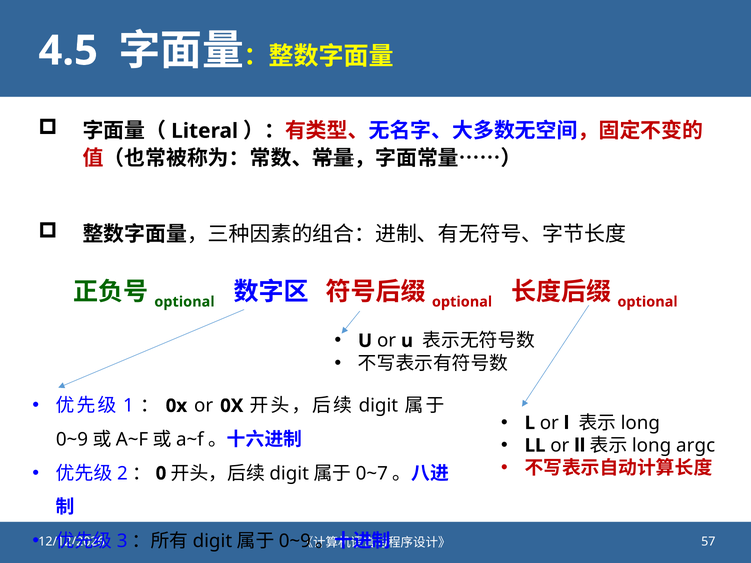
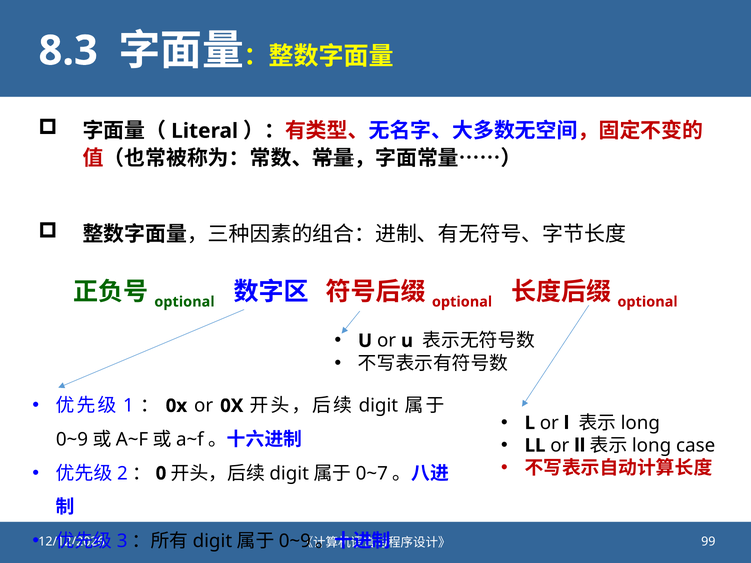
4.5: 4.5 -> 8.3 (68, 51)
argc: argc -> case (696, 446)
57: 57 -> 99 (708, 542)
